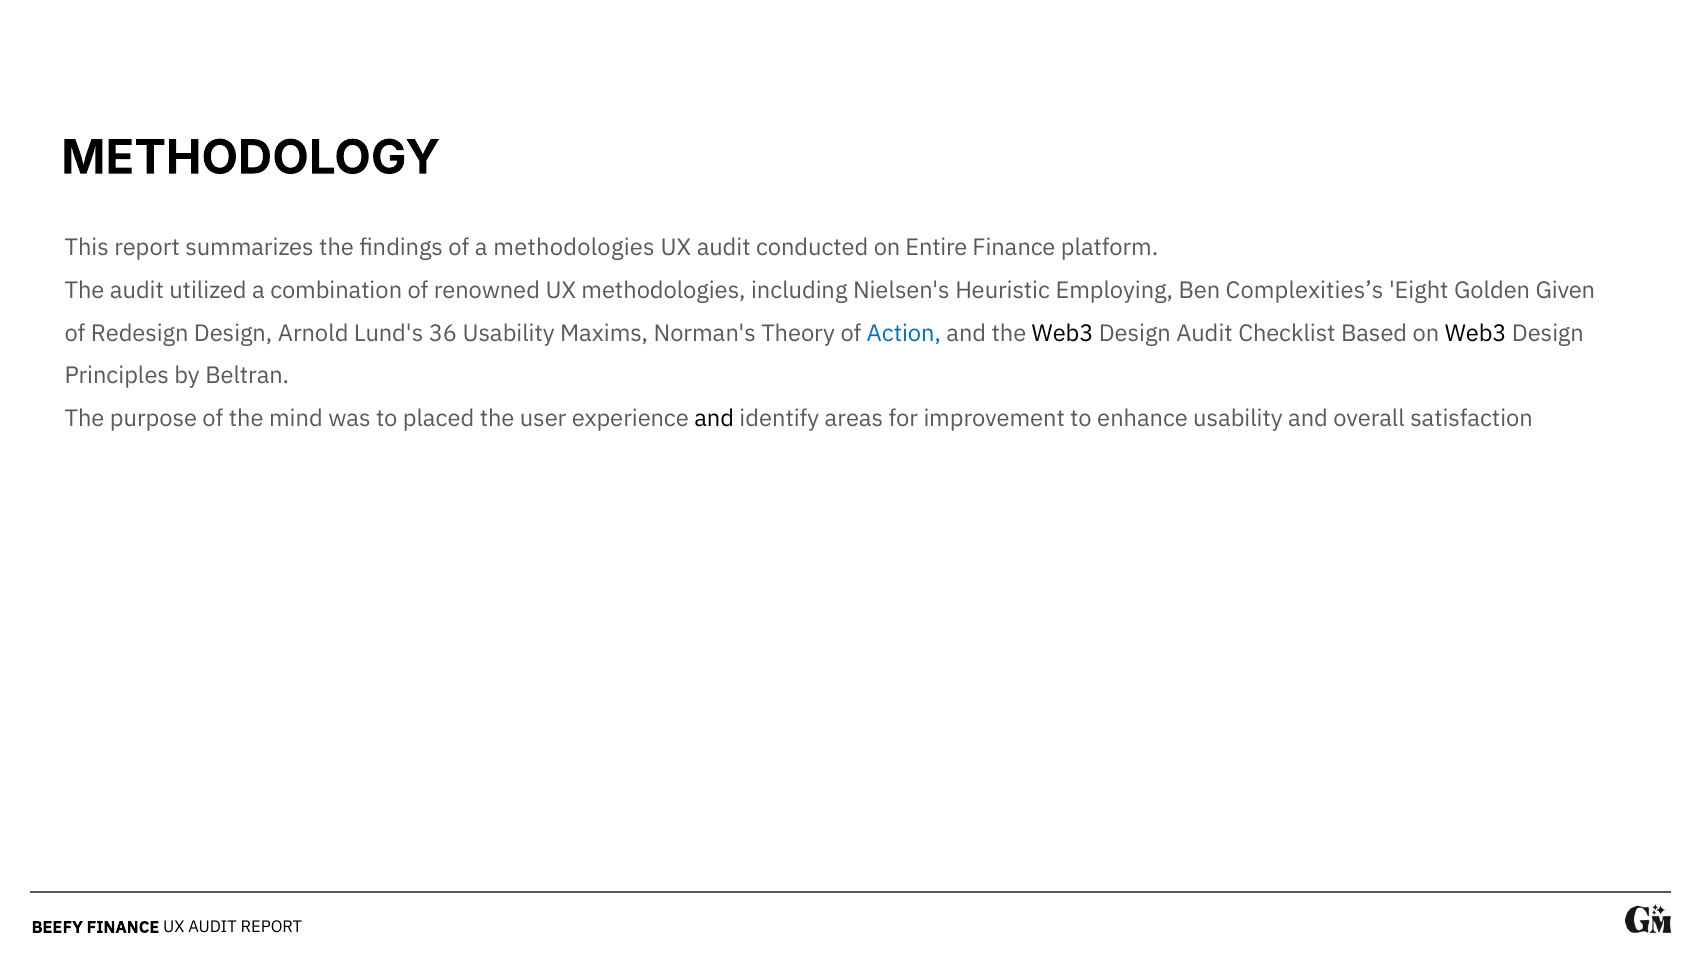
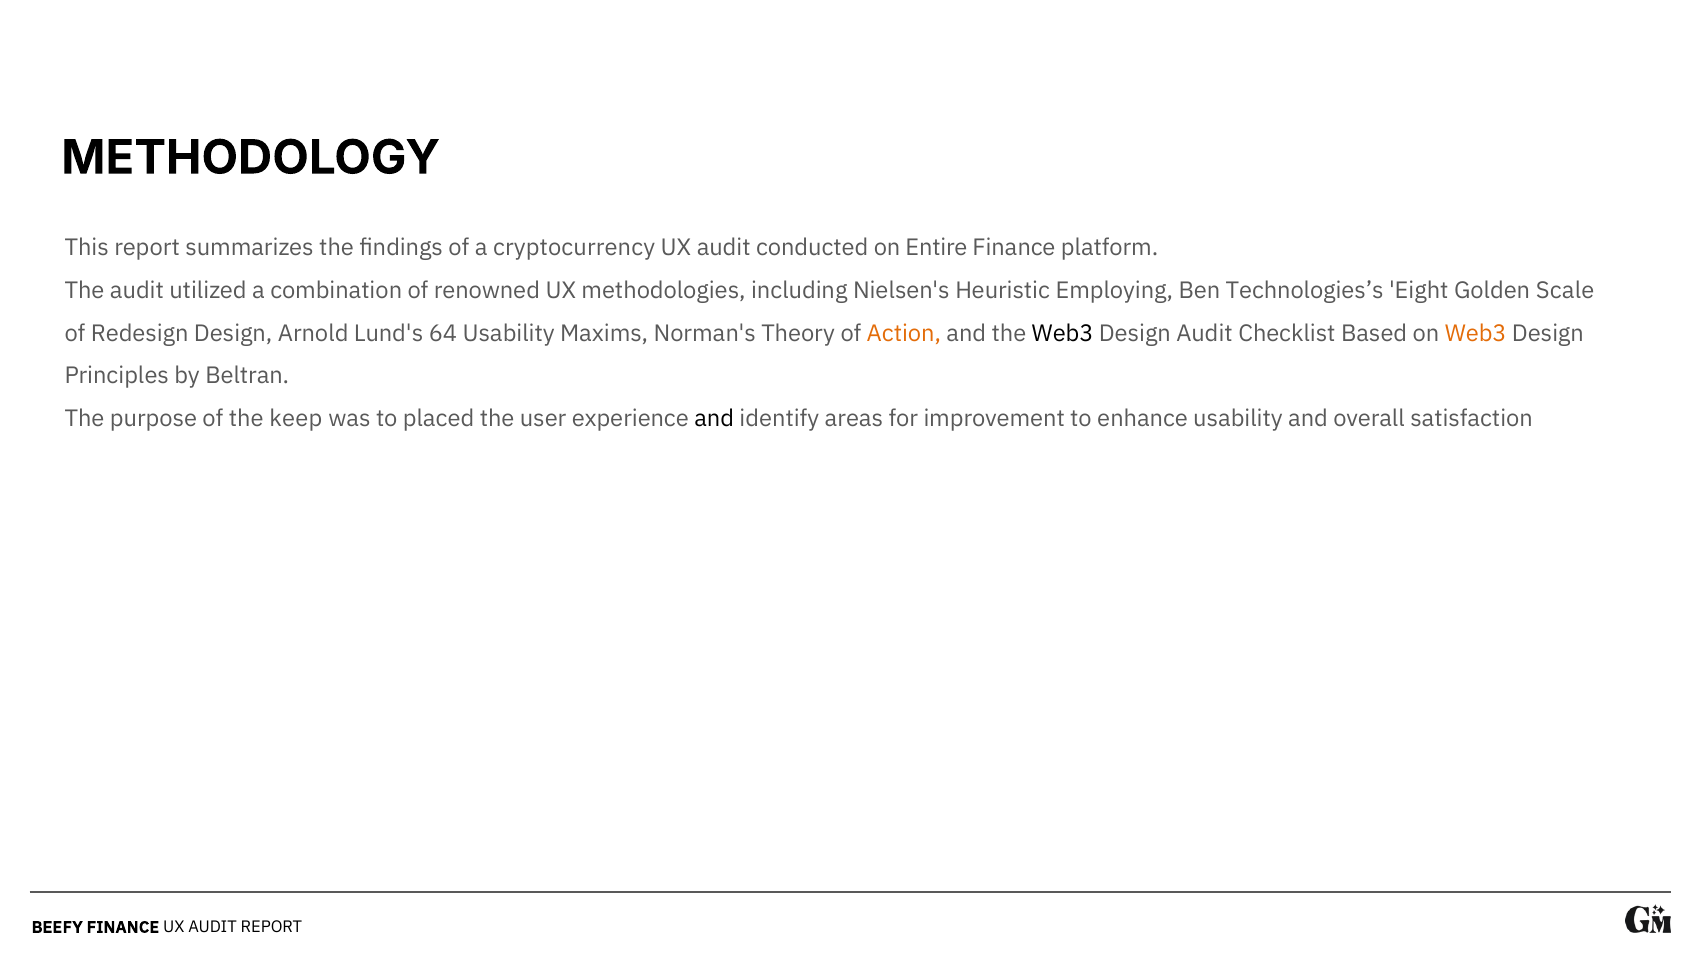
a methodologies: methodologies -> cryptocurrency (574, 248)
Complexities’s: Complexities’s -> Technologies’s (1305, 291)
Given: Given -> Scale (1565, 291)
36: 36 -> 64 (443, 333)
Action colour: blue -> orange (904, 333)
Web3 colour: black -> orange (1476, 333)
mind: mind -> keep (296, 419)
